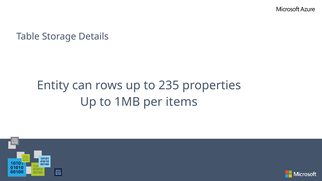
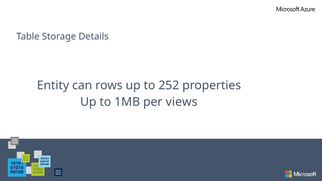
235: 235 -> 252 (169, 86)
items: items -> views (182, 102)
